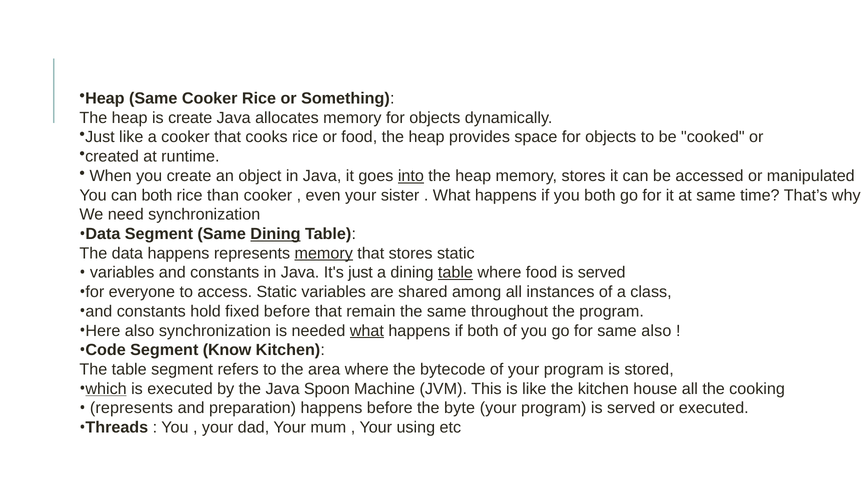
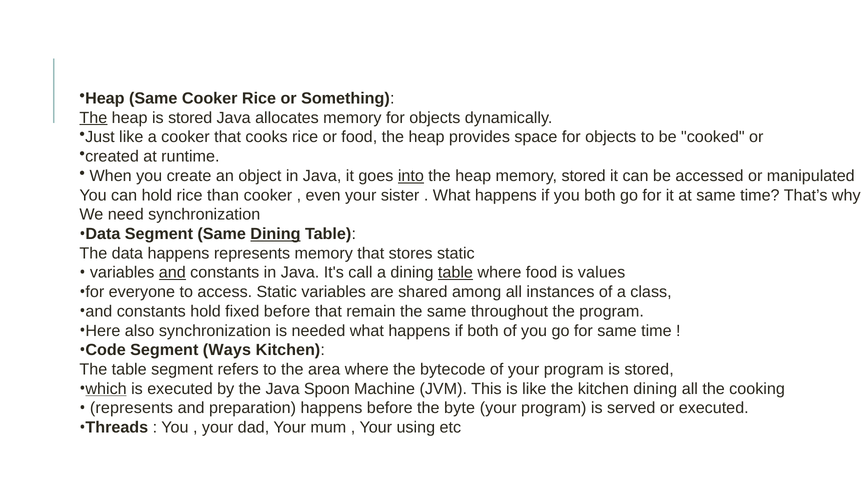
The underline: none -> present (93, 118)
heap is create: create -> stored (190, 118)
memory stores: stores -> stored (584, 176)
can both: both -> hold (157, 195)
memory underline: present -> none (324, 253)
and underline: none -> present (172, 273)
It's just: just -> call (360, 273)
food is served: served -> values (602, 273)
what underline: present -> none (367, 331)
for same also: also -> time (656, 331)
Know: Know -> Ways (227, 350)
kitchen house: house -> dining (655, 389)
